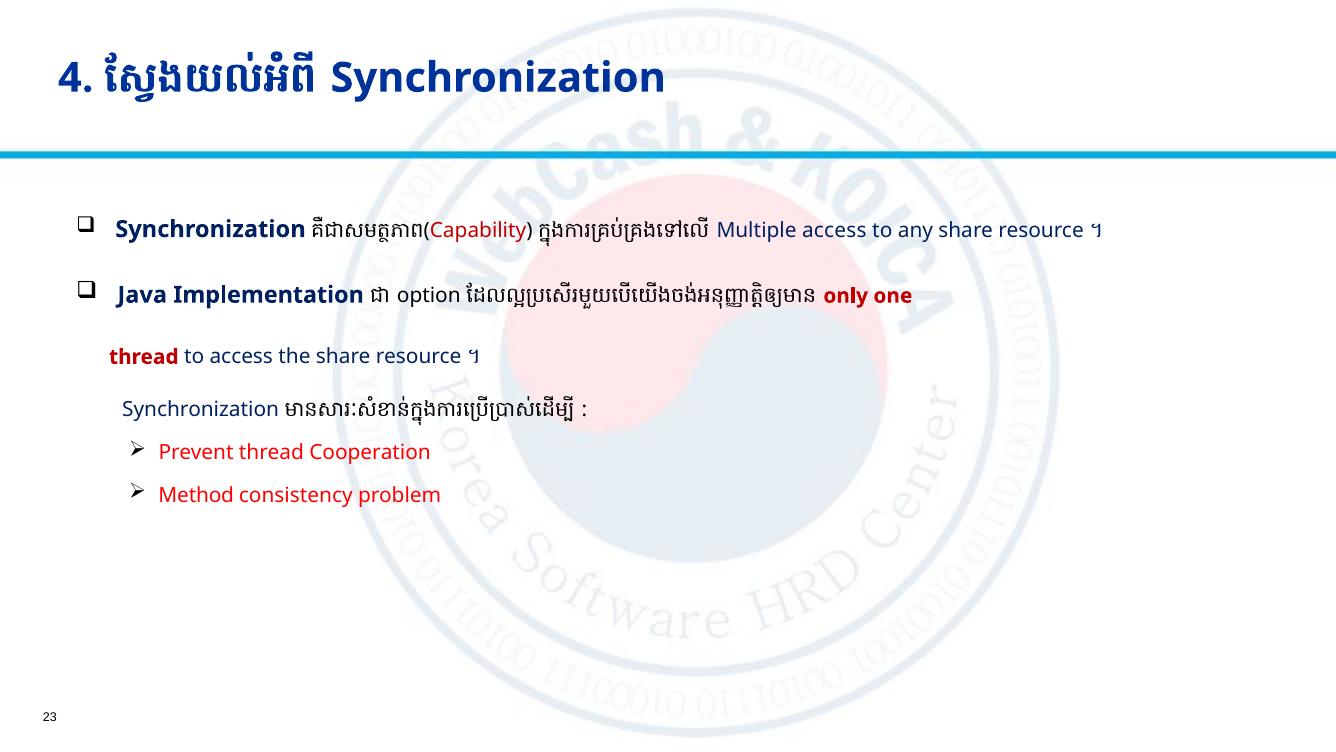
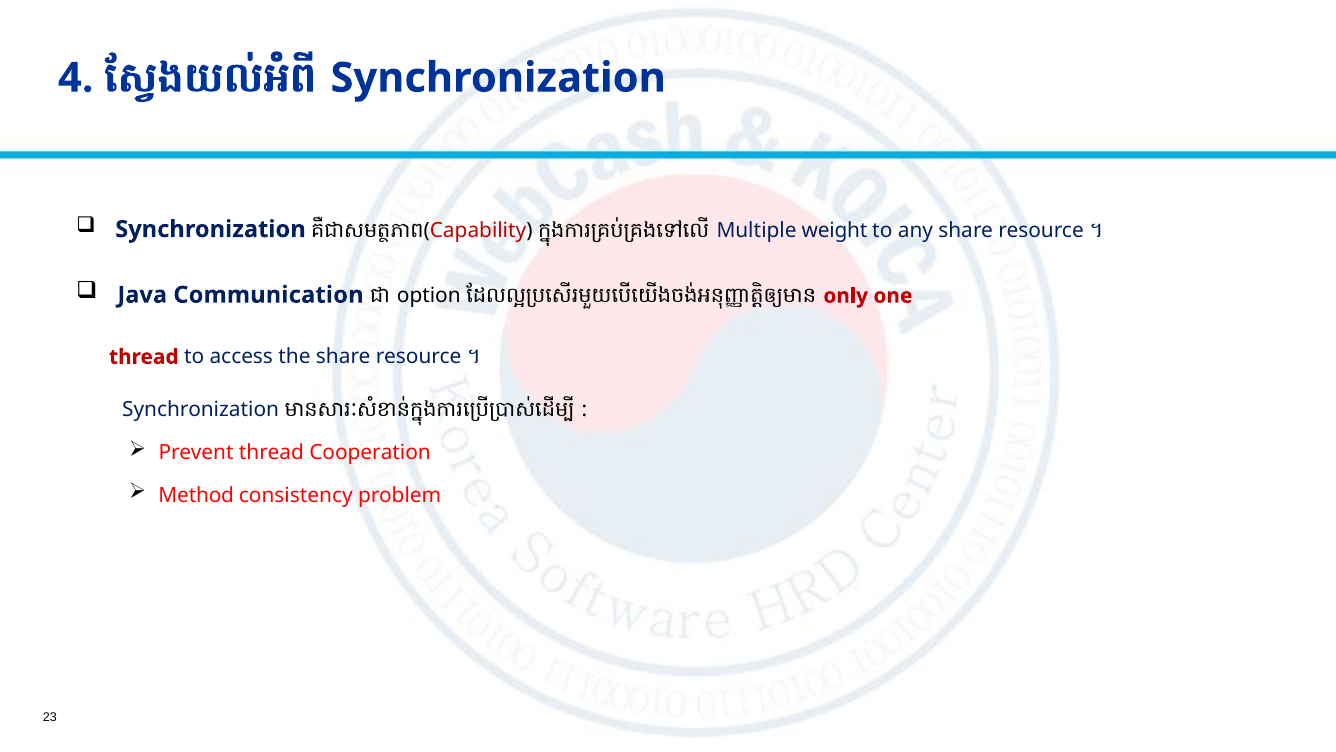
Multiple access: access -> weight (834, 230)
Implementation: Implementation -> Communication (268, 295)
